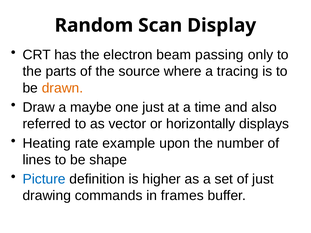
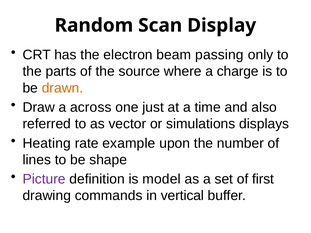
tracing: tracing -> charge (238, 71)
maybe: maybe -> across (91, 107)
horizontally: horizontally -> simulations (201, 124)
Picture colour: blue -> purple (44, 179)
higher: higher -> model (162, 179)
of just: just -> first (263, 179)
frames: frames -> vertical (182, 196)
